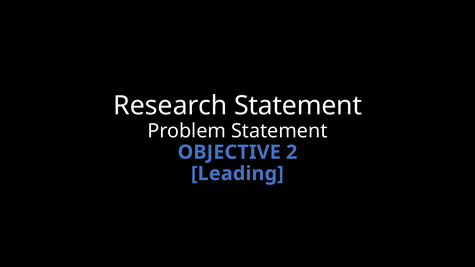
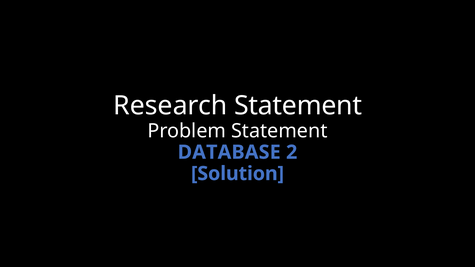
OBJECTIVE: OBJECTIVE -> DATABASE (229, 152)
Leading: Leading -> Solution (238, 174)
